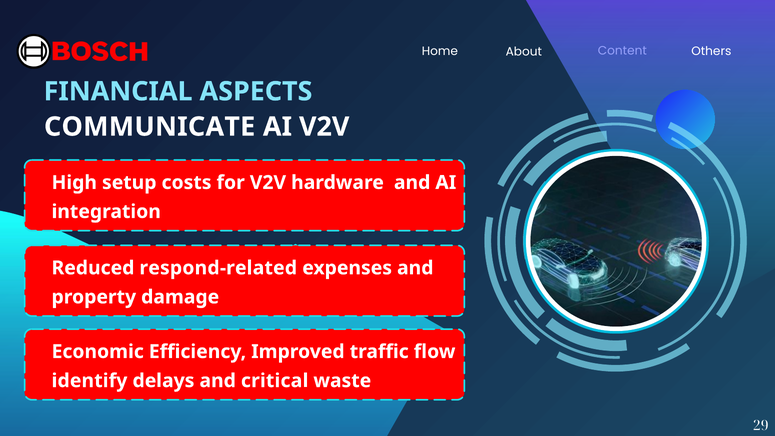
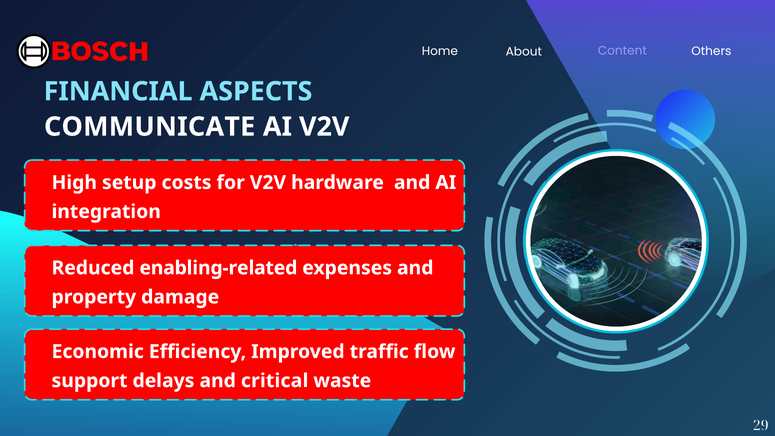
respond-related: respond-related -> enabling-related (218, 268)
identify: identify -> support (90, 381)
